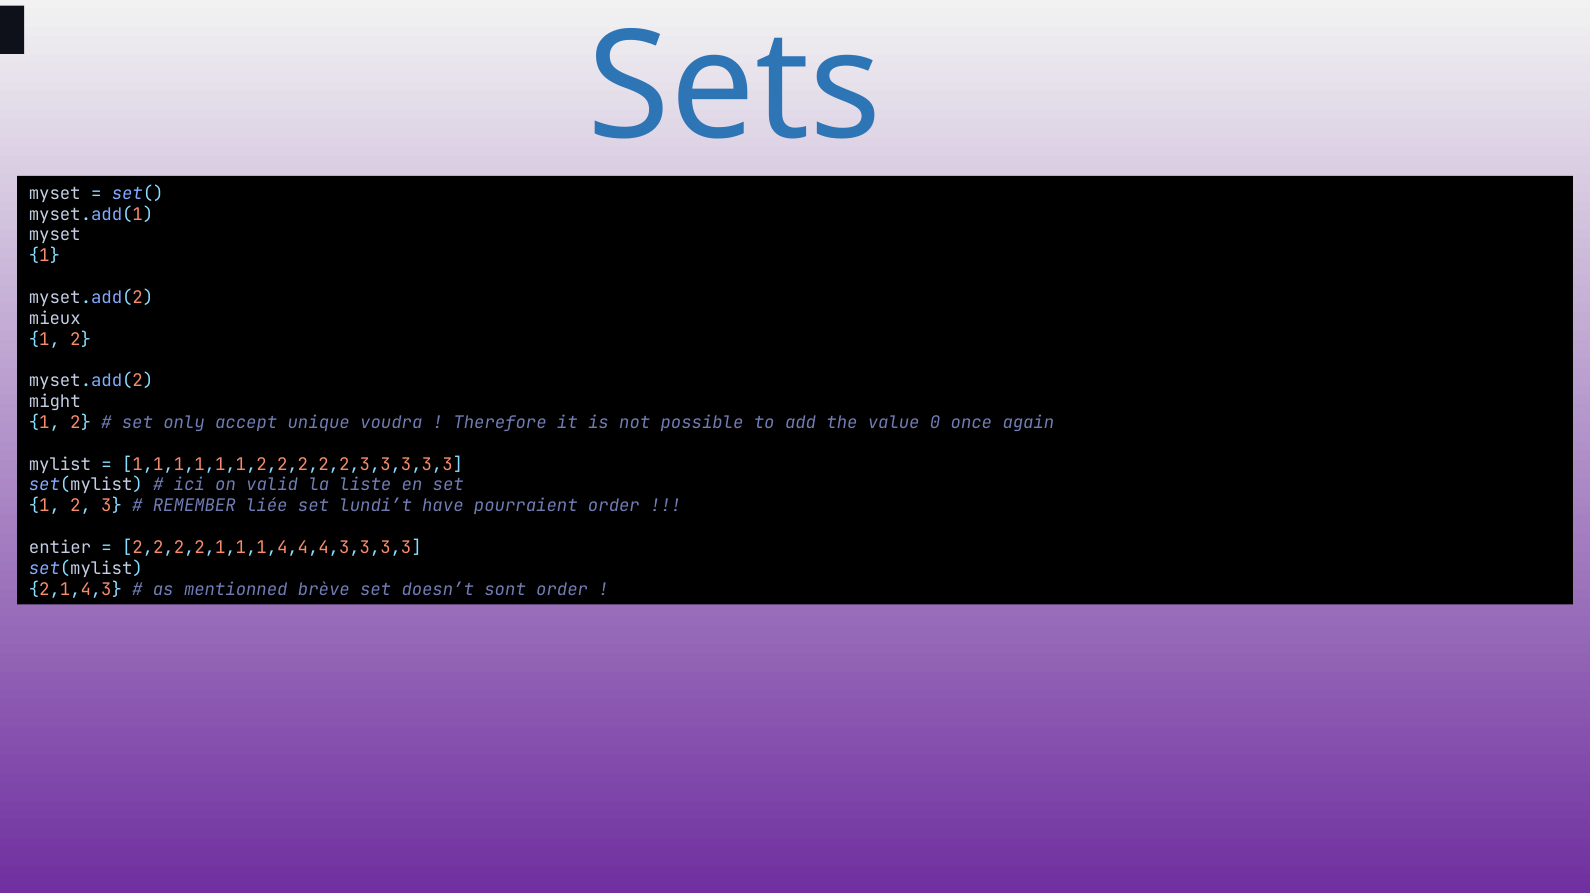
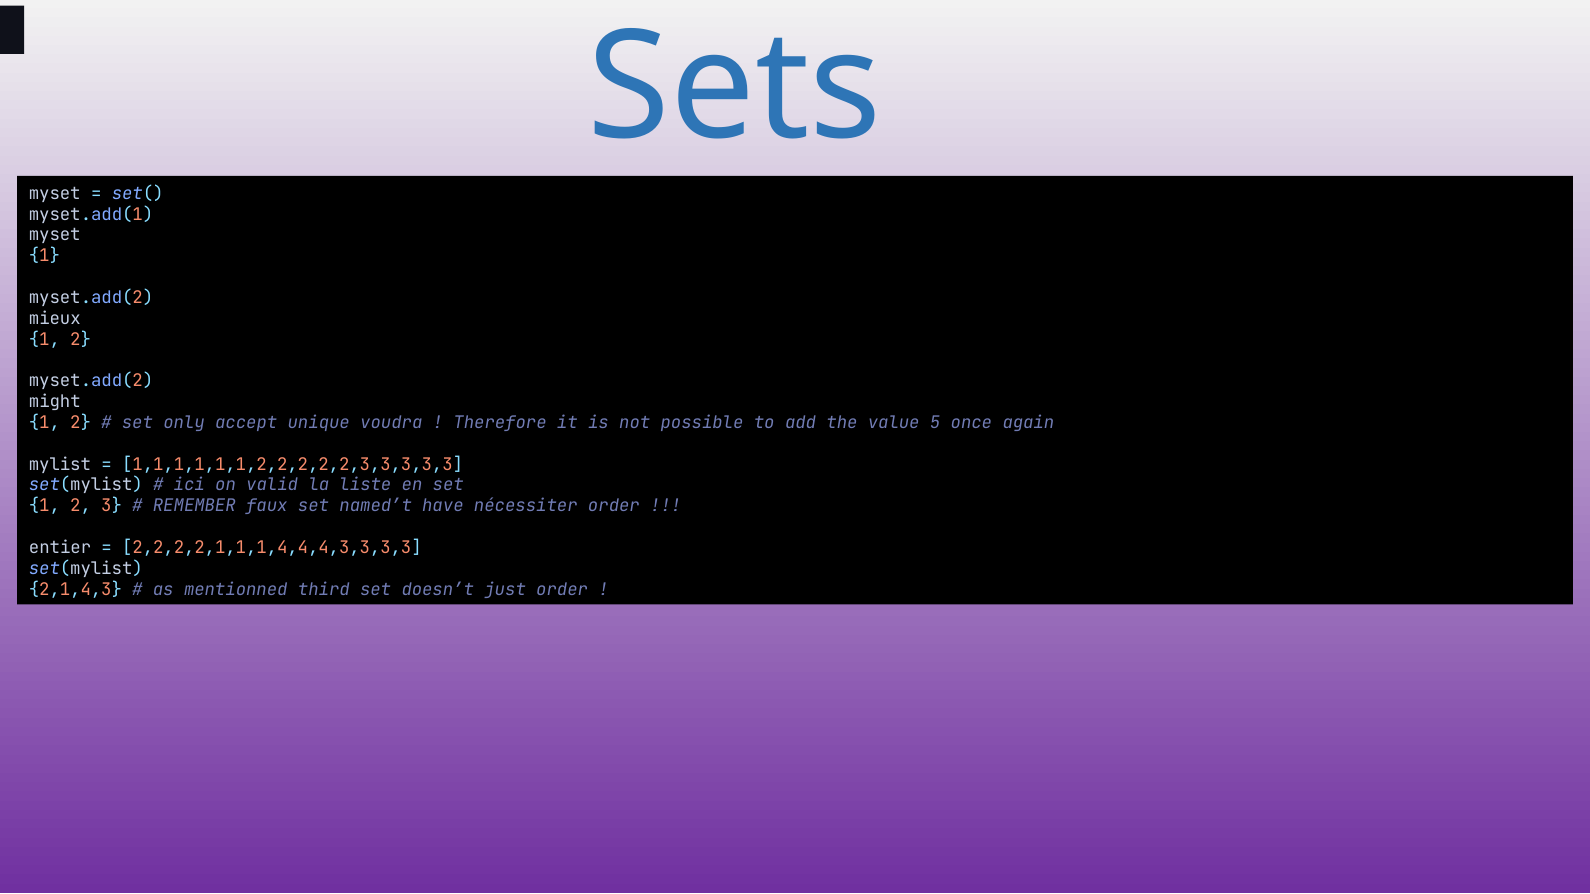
0: 0 -> 5 (935, 423)
liée: liée -> faux (267, 506)
lundi’t: lundi’t -> named’t (376, 506)
pourraient: pourraient -> nécessiter (526, 506)
brève: brève -> third (324, 590)
sont: sont -> just (505, 590)
